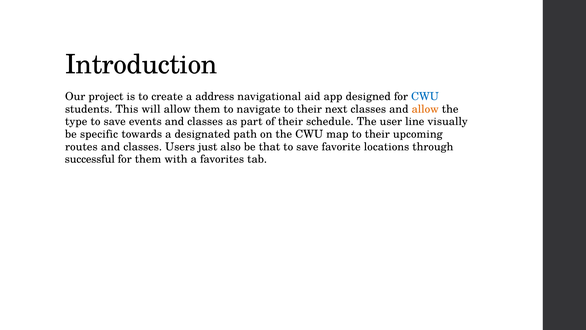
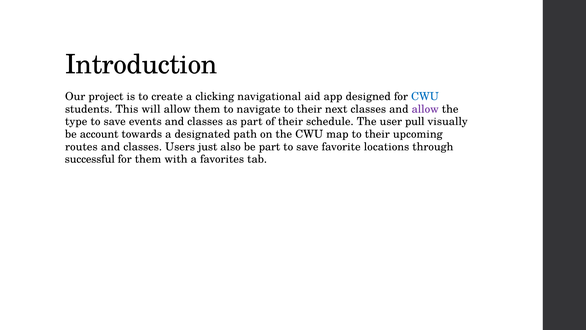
address: address -> clicking (215, 96)
allow colour: orange -> purple (425, 109)
line: line -> pull (415, 122)
specific: specific -> account (99, 134)
be that: that -> part (269, 147)
